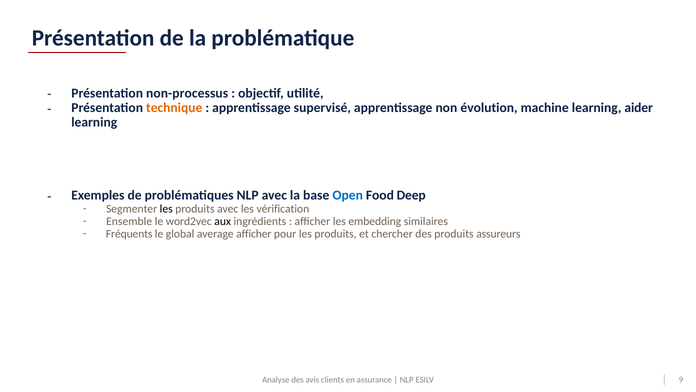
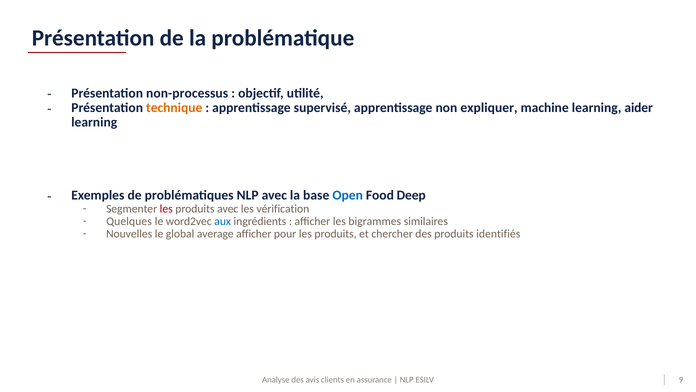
évolution: évolution -> expliquer (489, 108)
les colour: black -> red (166, 209)
Ensemble: Ensemble -> Quelques (129, 221)
aux colour: black -> blue (223, 221)
embedding: embedding -> bigrammes (375, 221)
Fréquents: Fréquents -> Nouvelles (129, 234)
assureurs: assureurs -> identifiés (498, 234)
